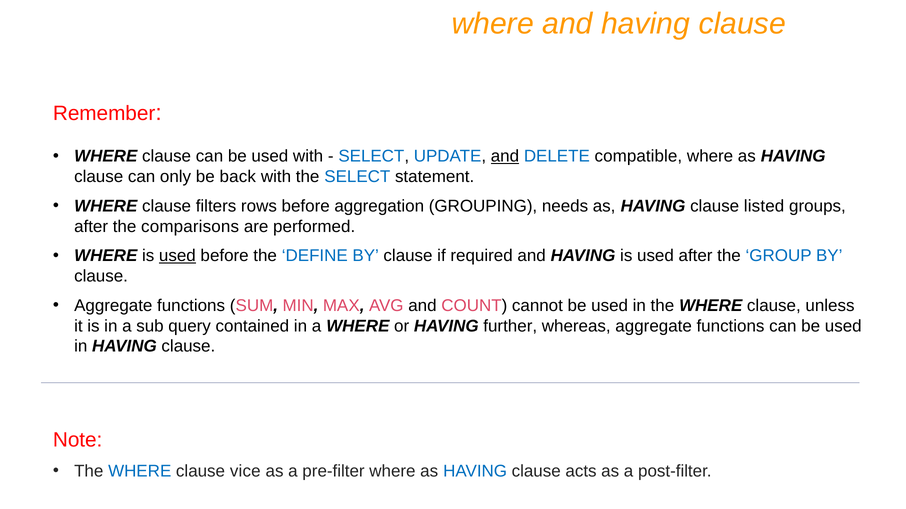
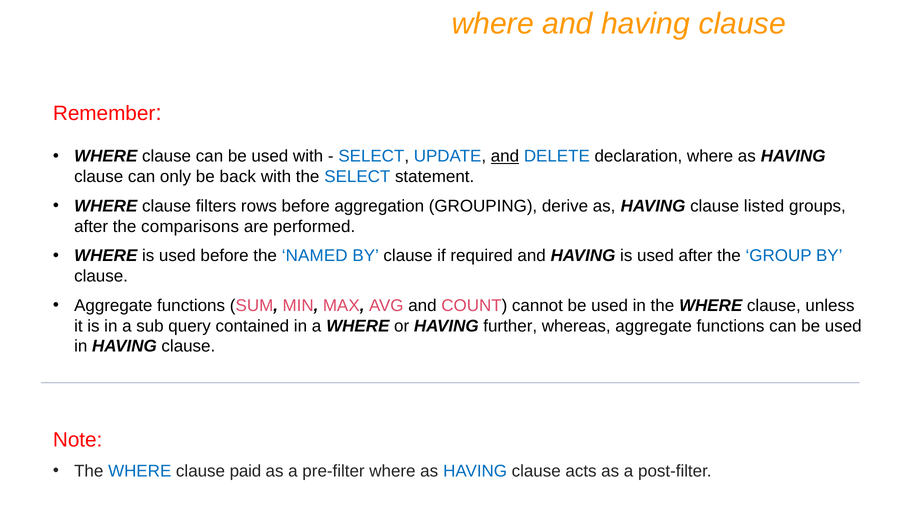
compatible: compatible -> declaration (638, 157)
needs: needs -> derive (565, 206)
used underline: present -> none (177, 256)
DEFINE: DEFINE -> NAMED (315, 256)
vice: vice -> paid (245, 472)
